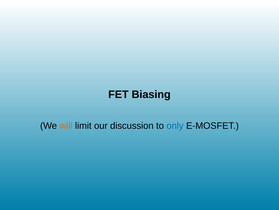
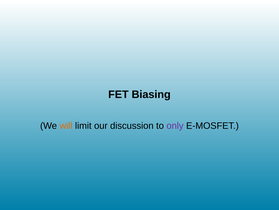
only colour: blue -> purple (175, 125)
